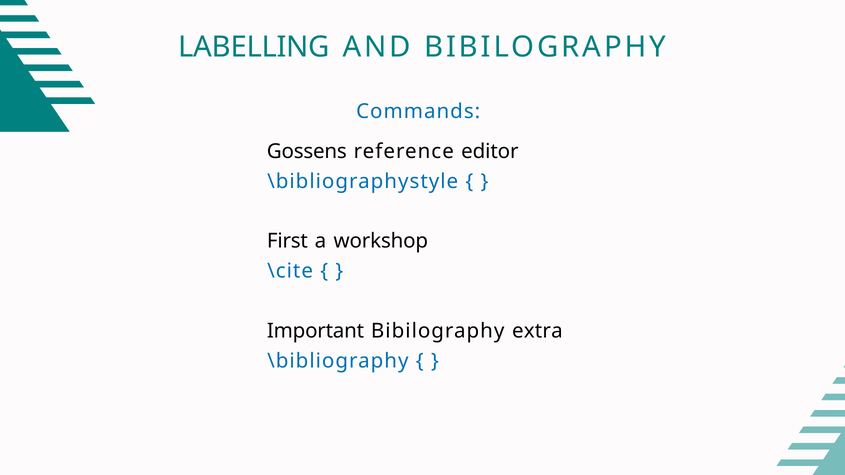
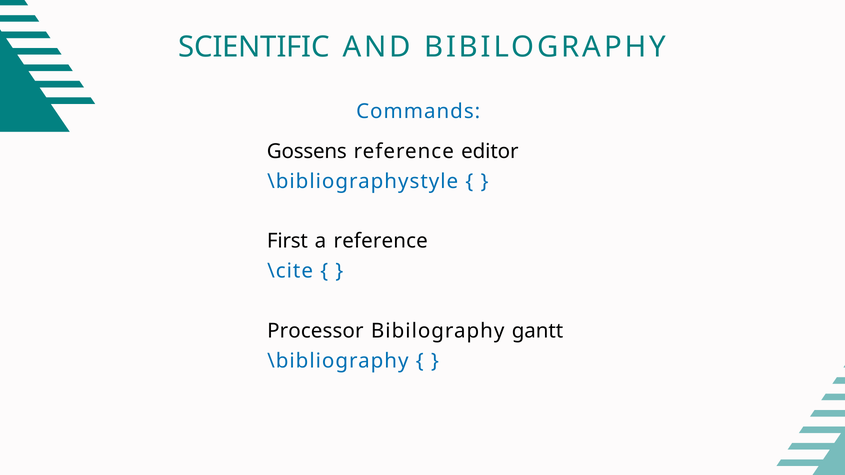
LABELLING: LABELLING -> SCIENTIFIC (254, 47)
a workshop: workshop -> reference (381, 241)
Important: Important -> Processor (315, 331)
extra: extra -> gantt (537, 331)
